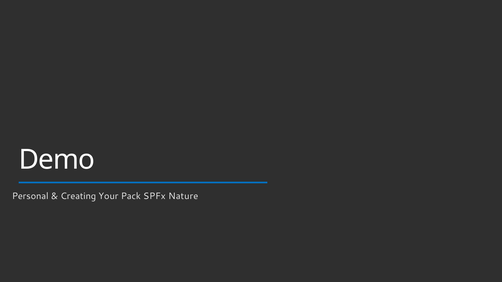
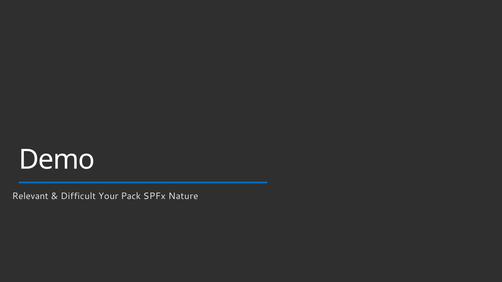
Personal: Personal -> Relevant (30, 197)
Creating: Creating -> Difficult (78, 197)
